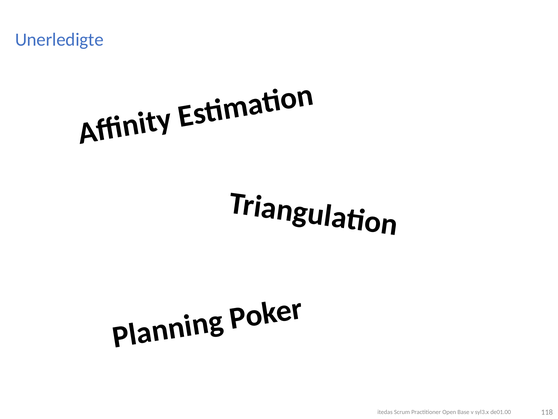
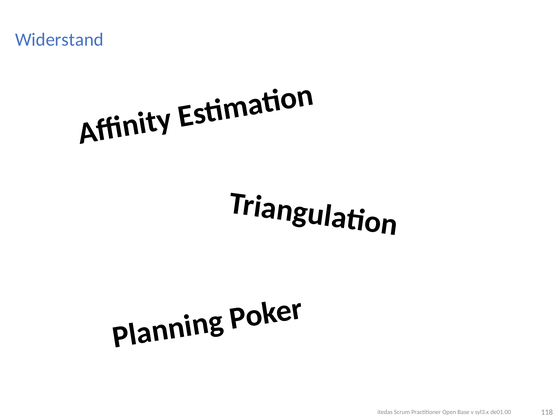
Unerledigte: Unerledigte -> Widerstand (59, 40)
